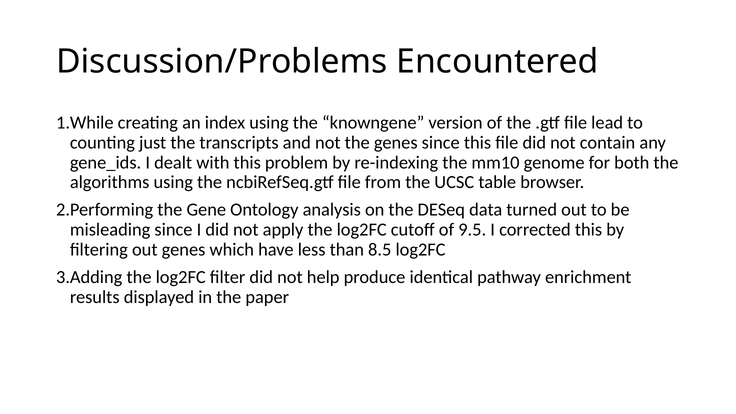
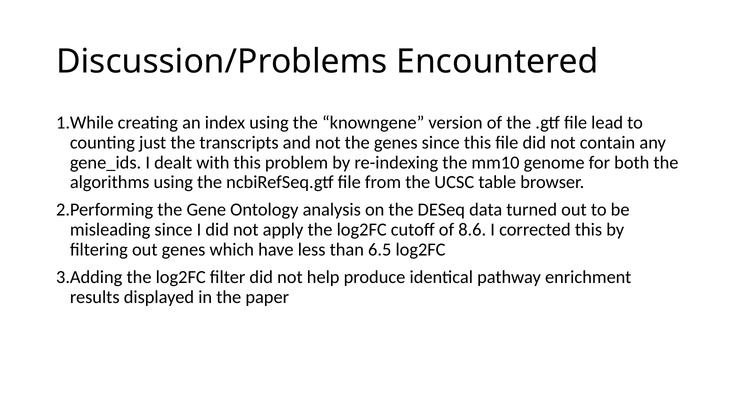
9.5: 9.5 -> 8.6 (472, 230)
8.5: 8.5 -> 6.5 (380, 250)
